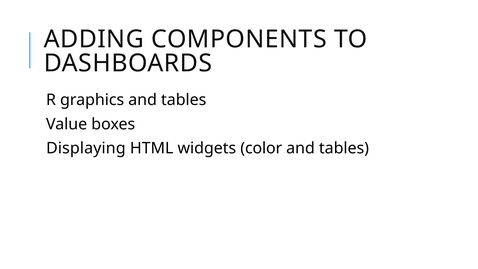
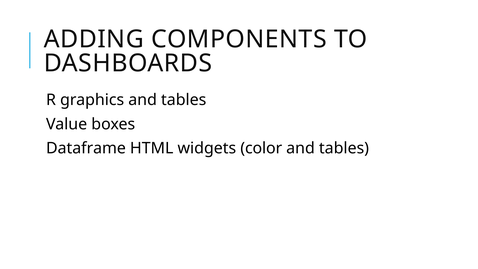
Displaying: Displaying -> Dataframe (86, 148)
